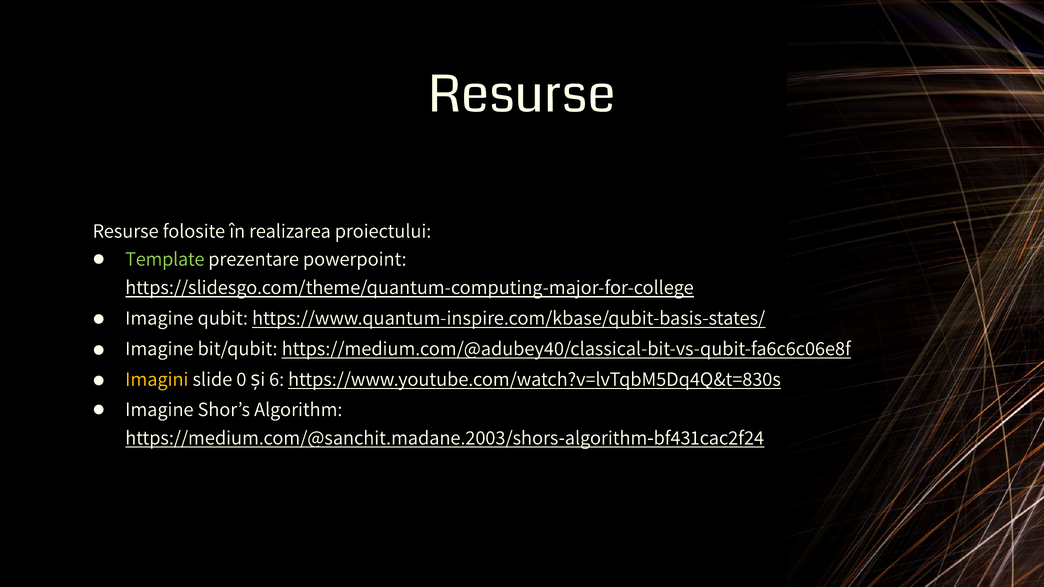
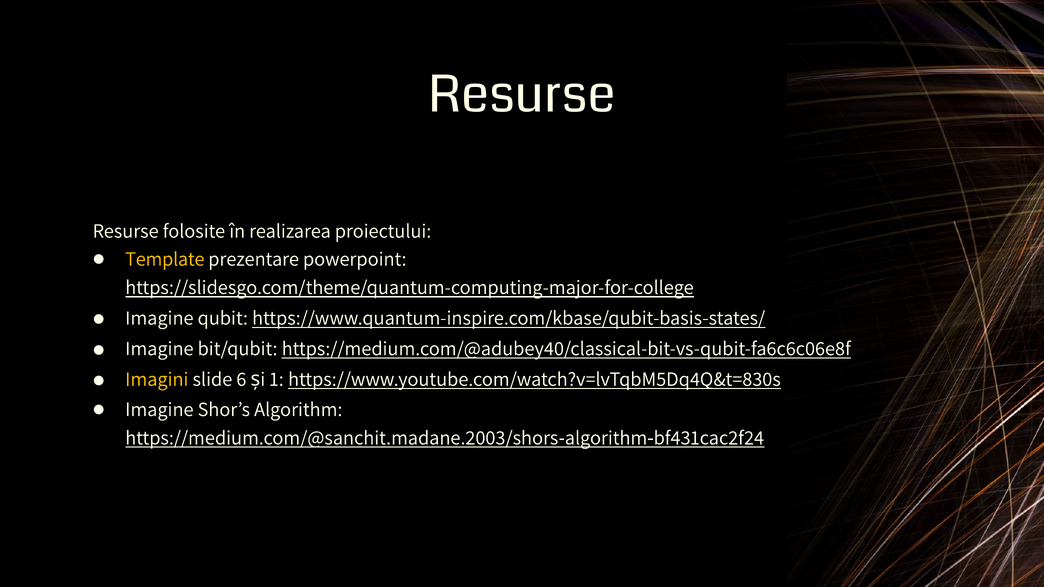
Template colour: light green -> yellow (165, 259)
0: 0 -> 6 (241, 379)
6: 6 -> 1 (277, 379)
